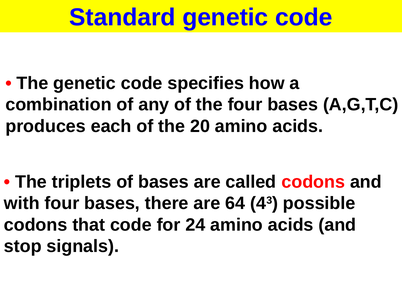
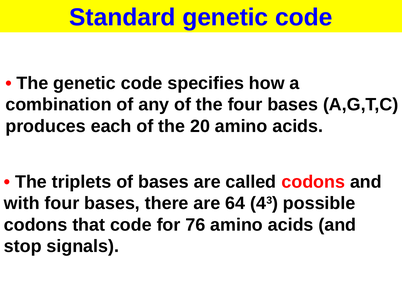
24: 24 -> 76 (195, 224)
